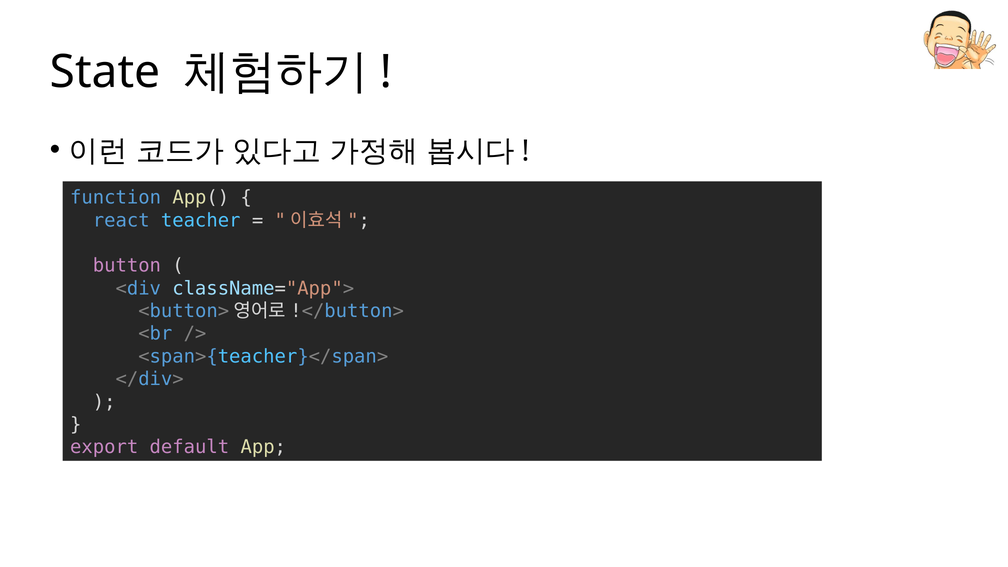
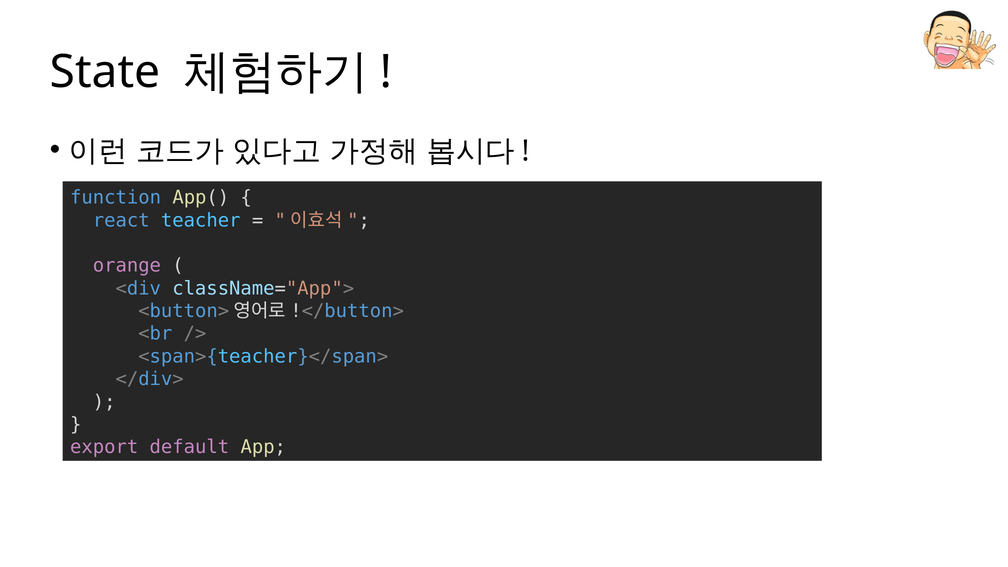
button: button -> orange (127, 266)
